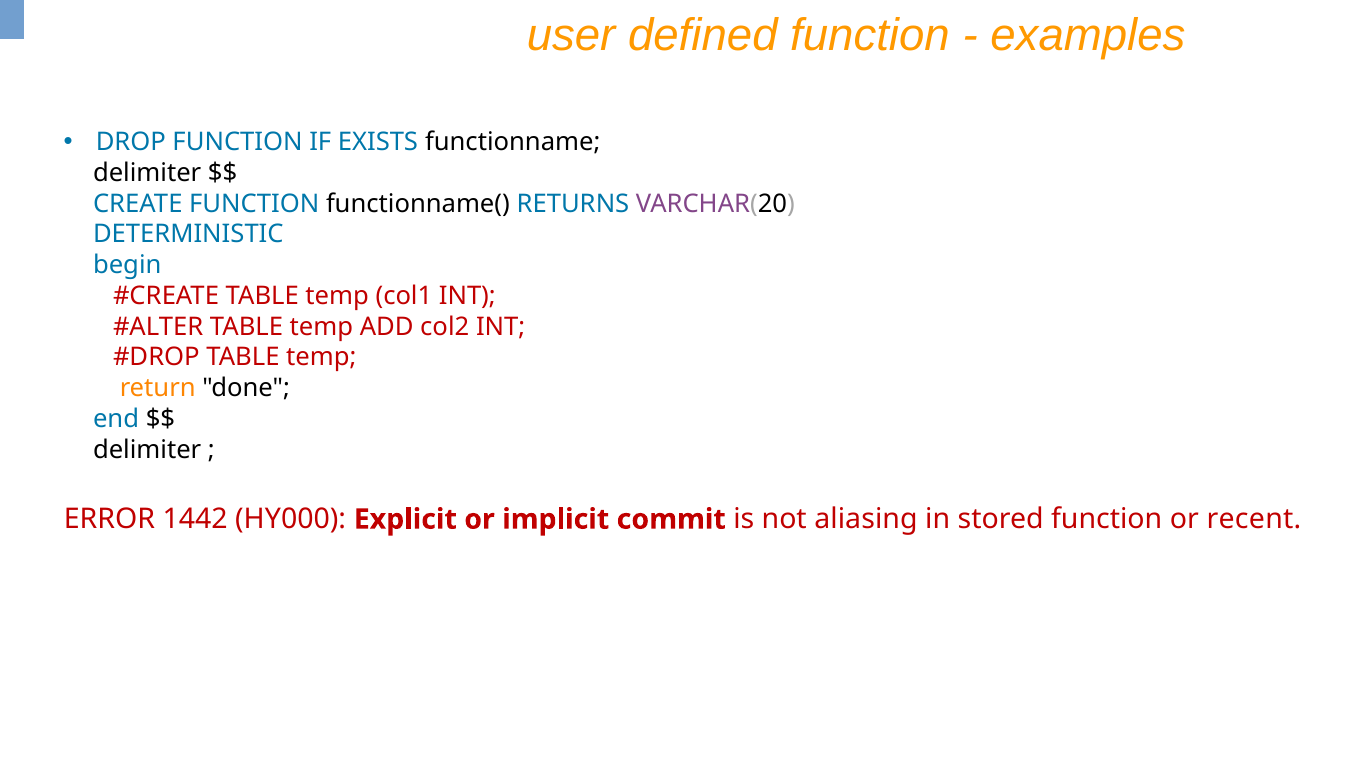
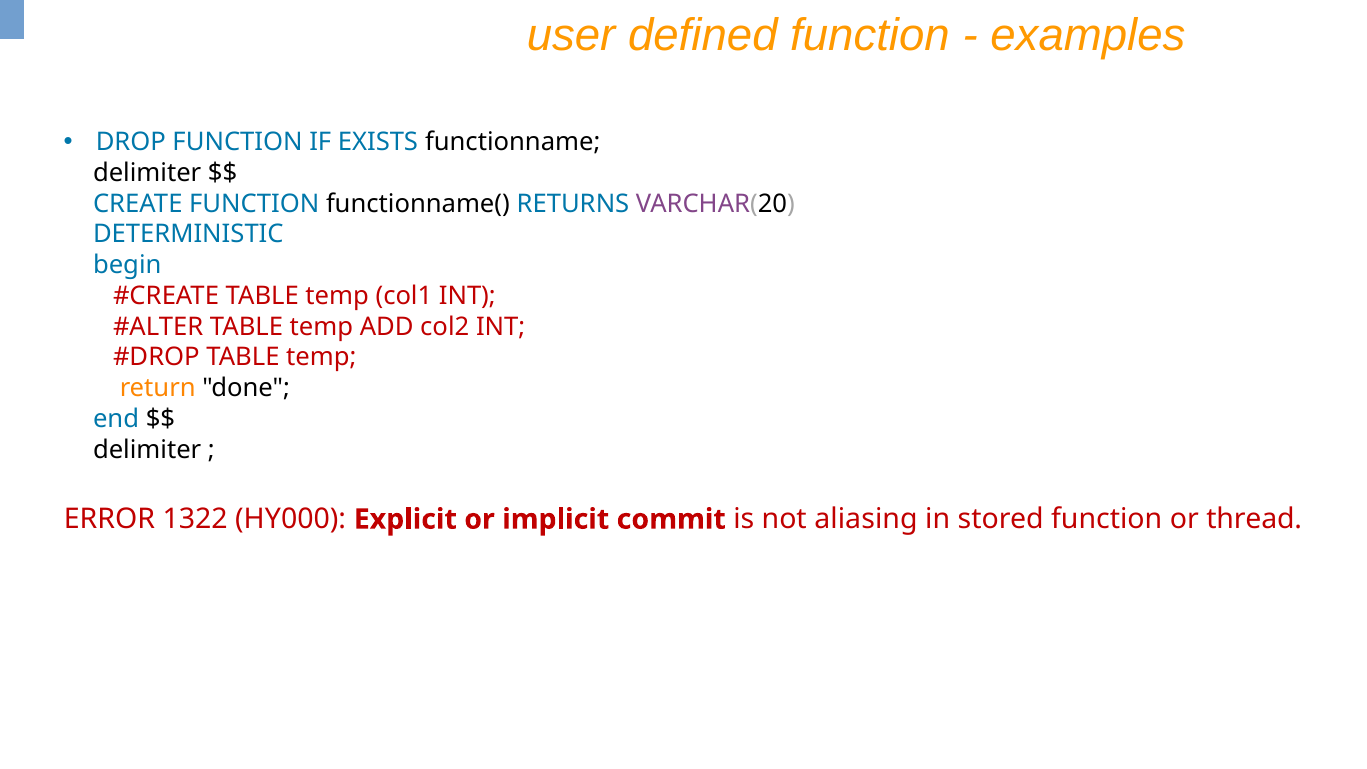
1442: 1442 -> 1322 (195, 519)
recent: recent -> thread (1254, 519)
